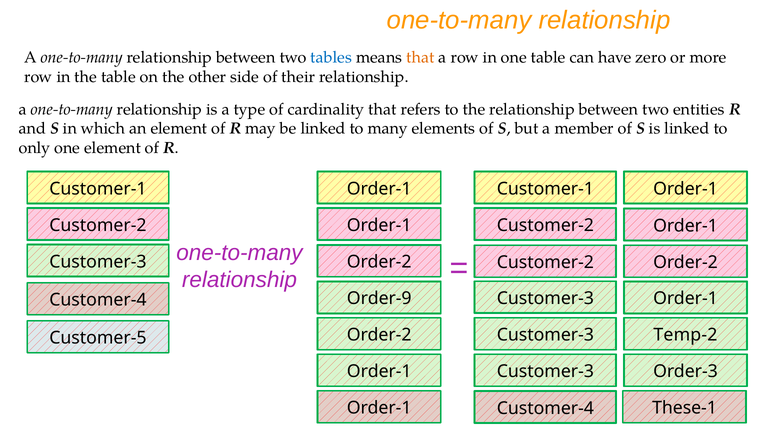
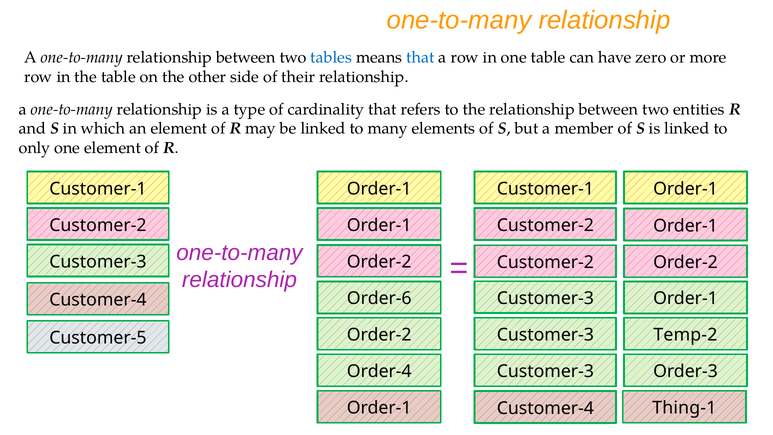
that colour: orange -> blue (420, 58)
Order-9: Order-9 -> Order-6 (379, 298)
Order-1: Order-1 -> Order-4 (379, 371)
These-1: These-1 -> Thing-1 (684, 408)
